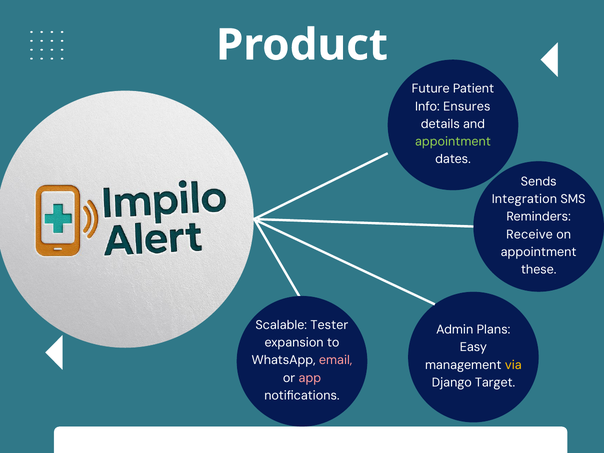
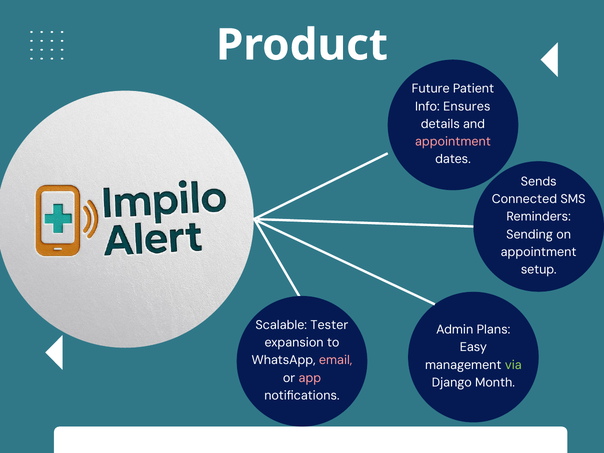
appointment colour: light green -> pink (453, 142)
Integration: Integration -> Connected (524, 199)
Receive: Receive -> Sending (530, 234)
these: these -> setup (539, 270)
via colour: yellow -> light green (513, 365)
Target: Target -> Month (495, 383)
